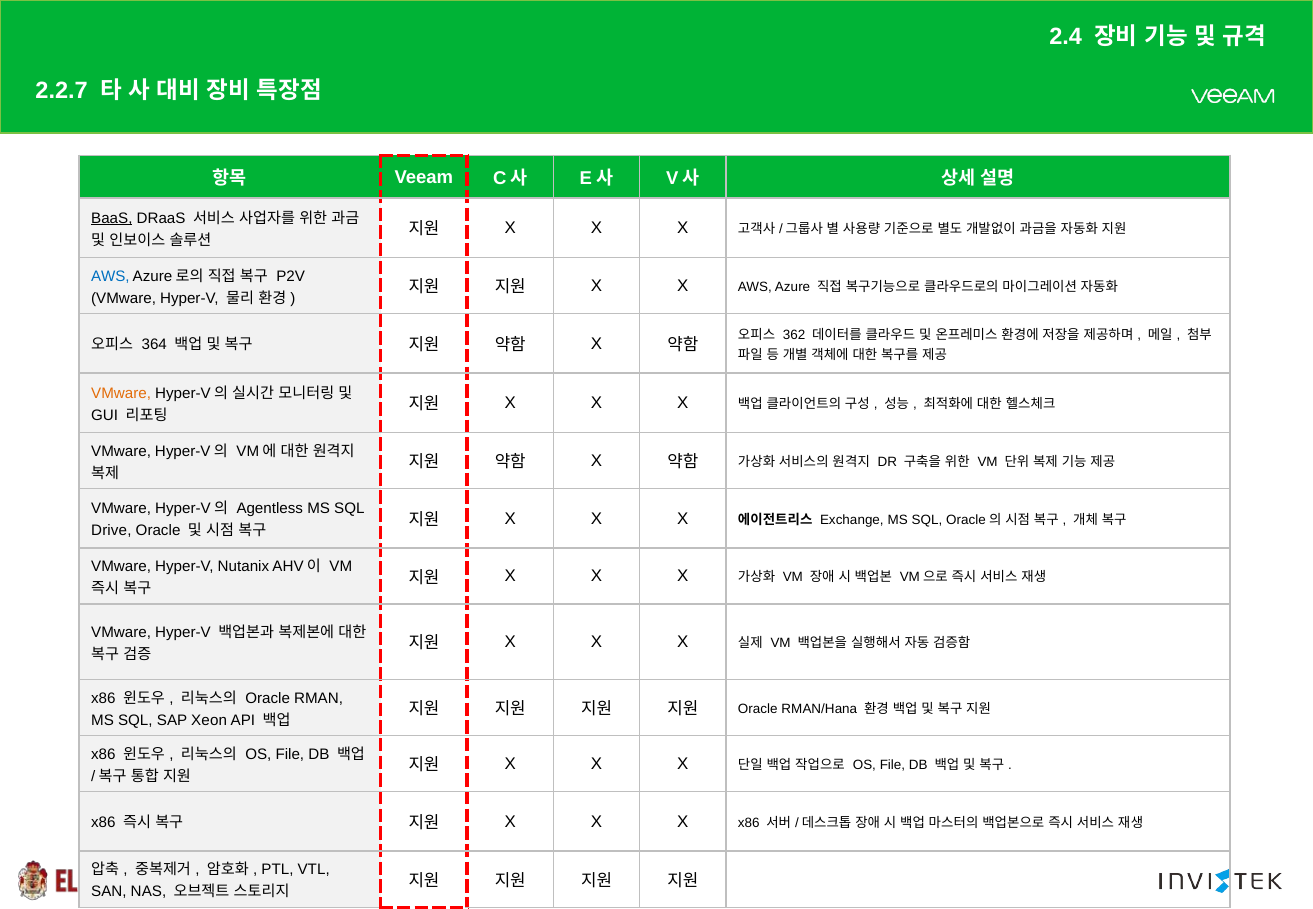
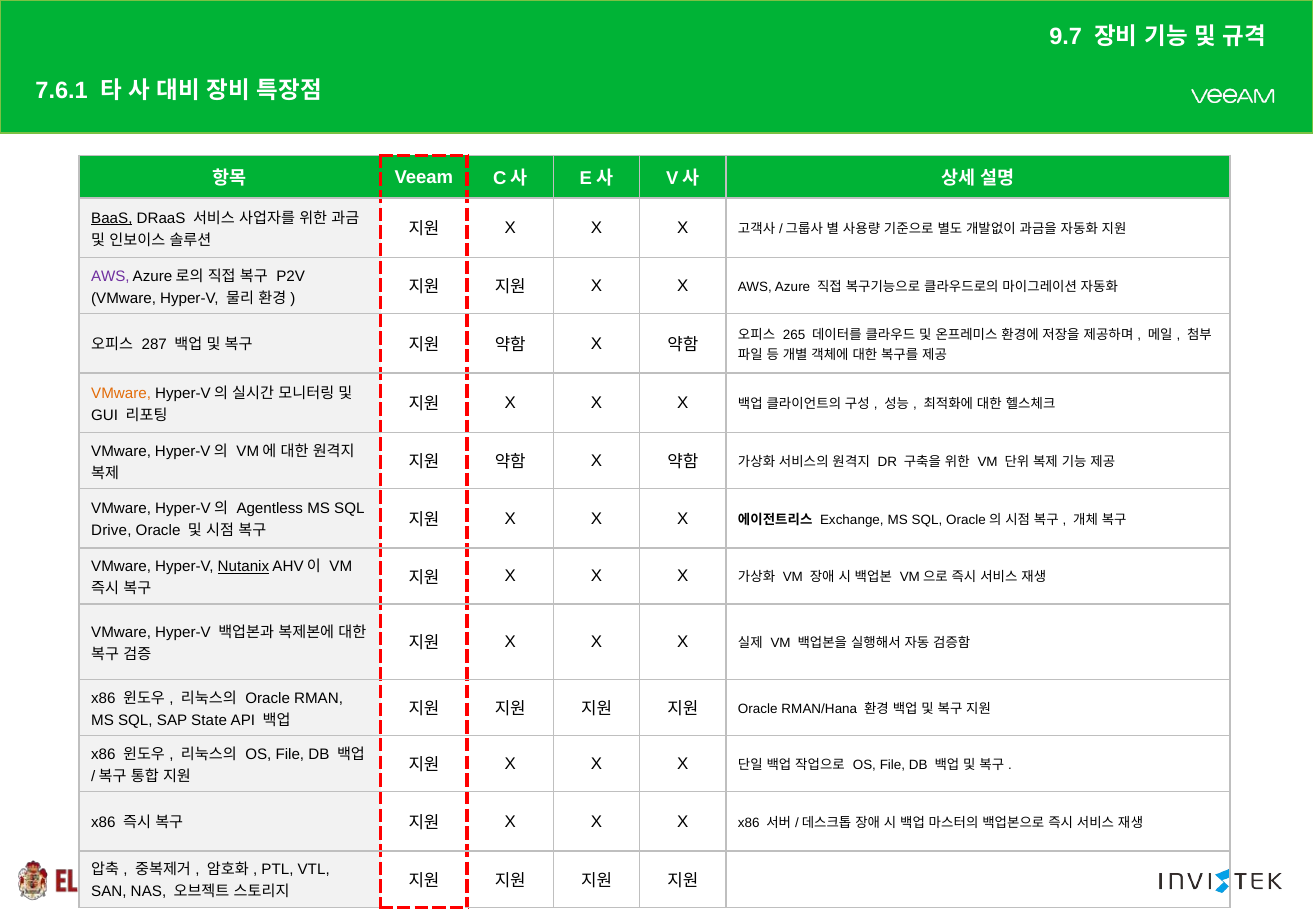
2.4: 2.4 -> 9.7 (1066, 37)
2.2.7: 2.2.7 -> 7.6.1 (62, 90)
AWS colour: blue -> purple (110, 276)
362: 362 -> 265 (794, 335)
364: 364 -> 287 (154, 345)
Nutanix underline: none -> present (243, 567)
Xeon: Xeon -> State (209, 720)
